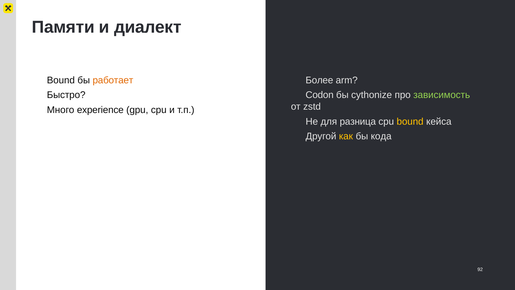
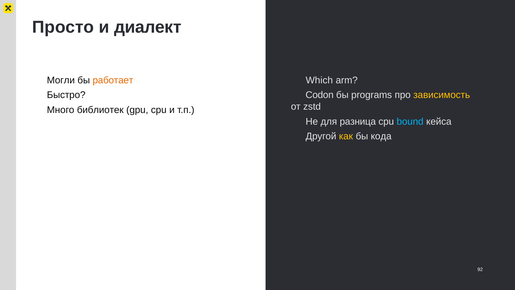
Памяти: Памяти -> Просто (63, 27)
Bound: Bound -> Могли (61, 80)
Более: Более -> Which (319, 80)
cythonize: cythonize -> programs (372, 95)
зависимость colour: light green -> yellow (442, 95)
experience: experience -> библиотек (100, 110)
bound colour: yellow -> light blue (410, 121)
